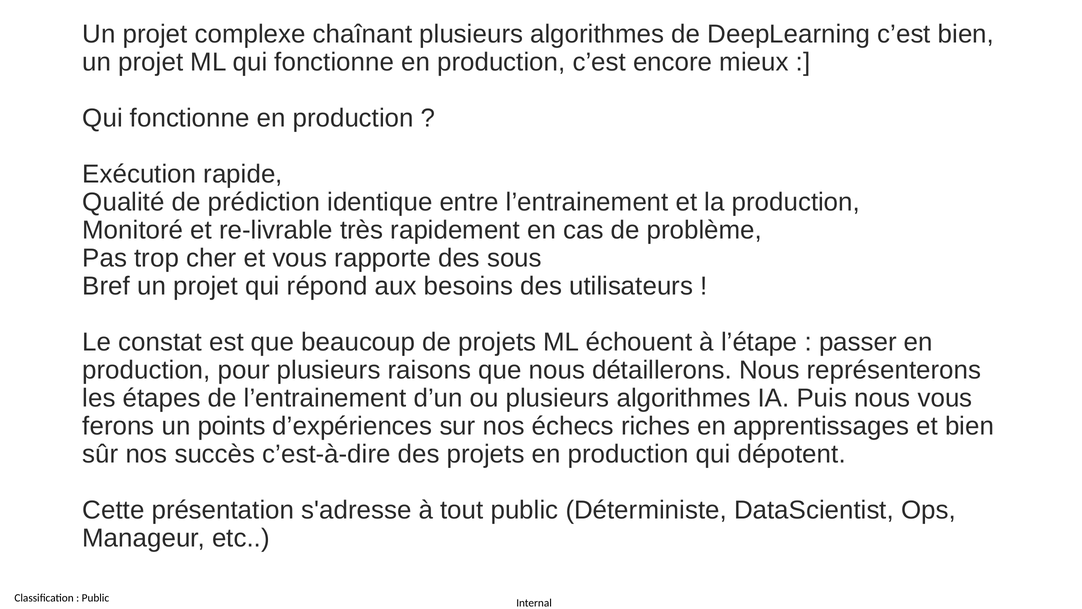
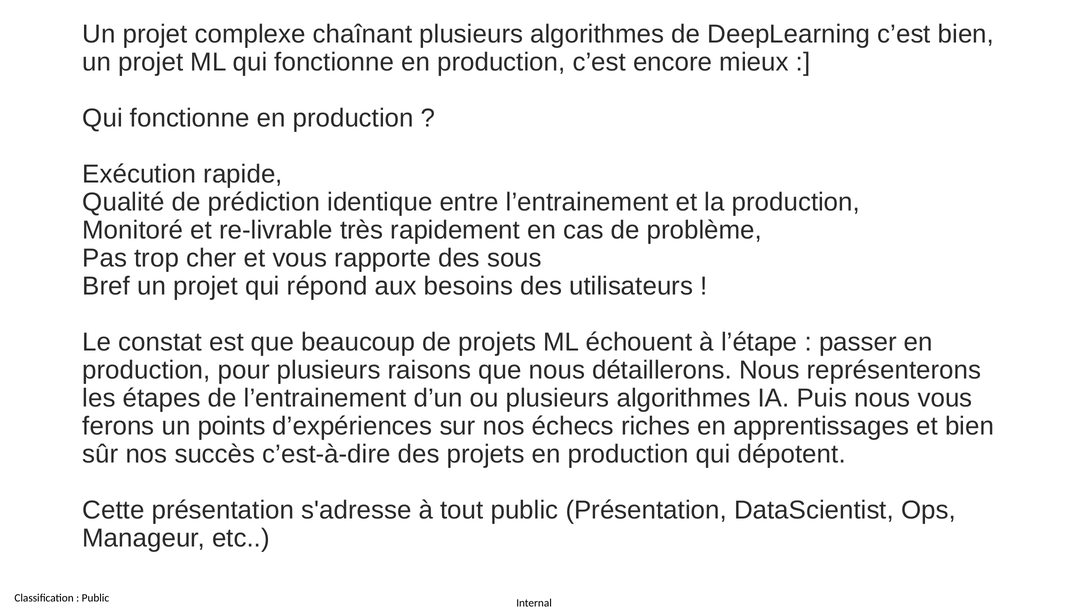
public Déterministe: Déterministe -> Présentation (646, 510)
